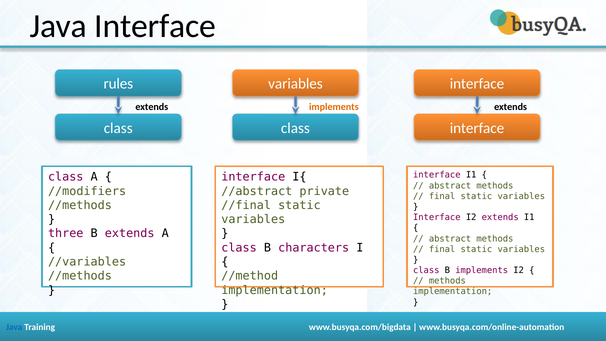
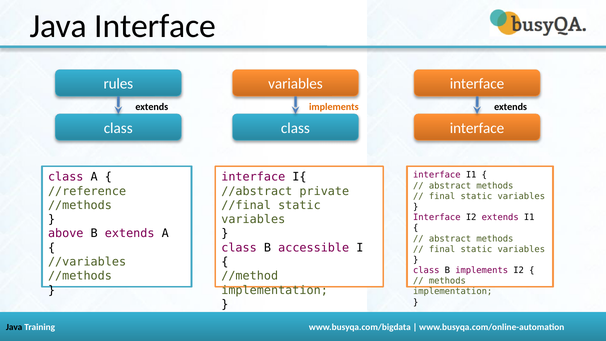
//modifiers: //modifiers -> //reference (87, 191)
three: three -> above (66, 234)
characters: characters -> accessible (314, 248)
Java colour: blue -> black (14, 327)
